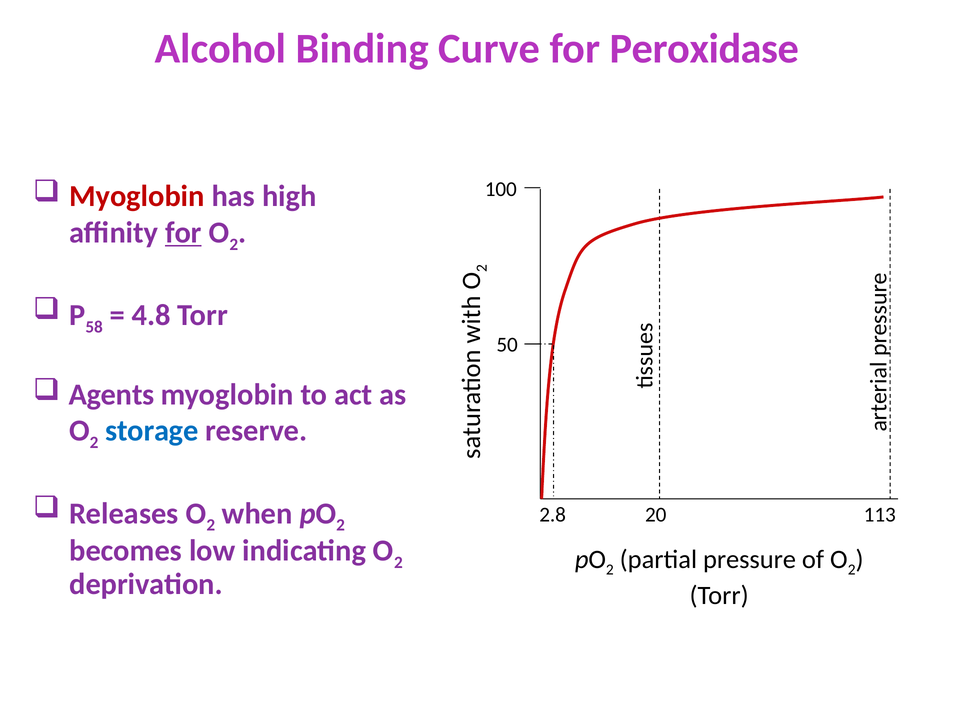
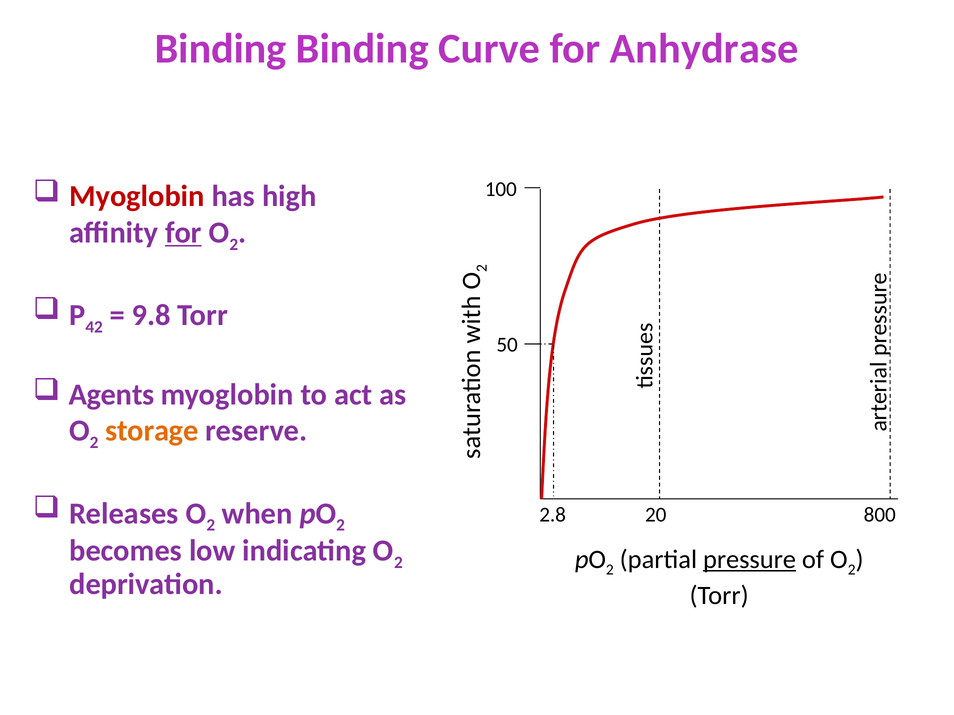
Alcohol: Alcohol -> Binding (221, 49)
Peroxidase: Peroxidase -> Anhydrase (704, 49)
58: 58 -> 42 (94, 327)
4.8: 4.8 -> 9.8 (151, 316)
storage colour: blue -> orange (152, 431)
113: 113 -> 800 (880, 515)
pressure underline: none -> present (750, 560)
